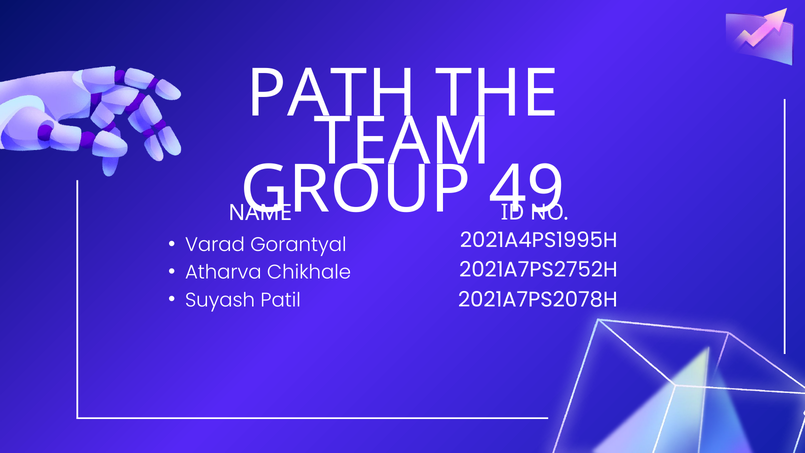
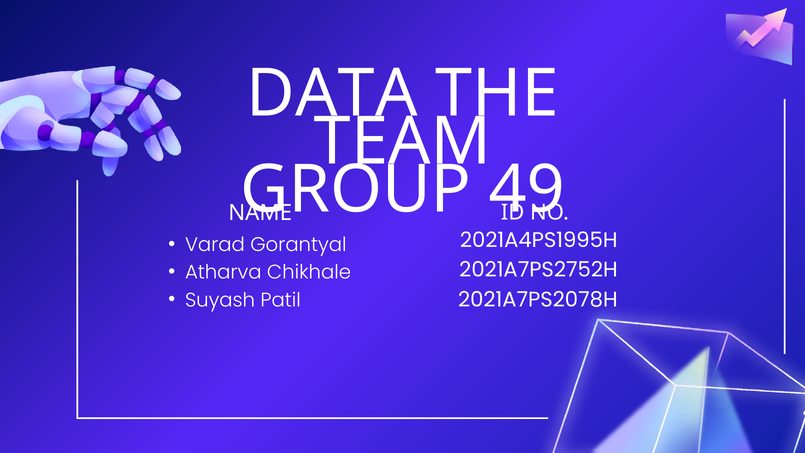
PATH: PATH -> DATA (332, 94)
